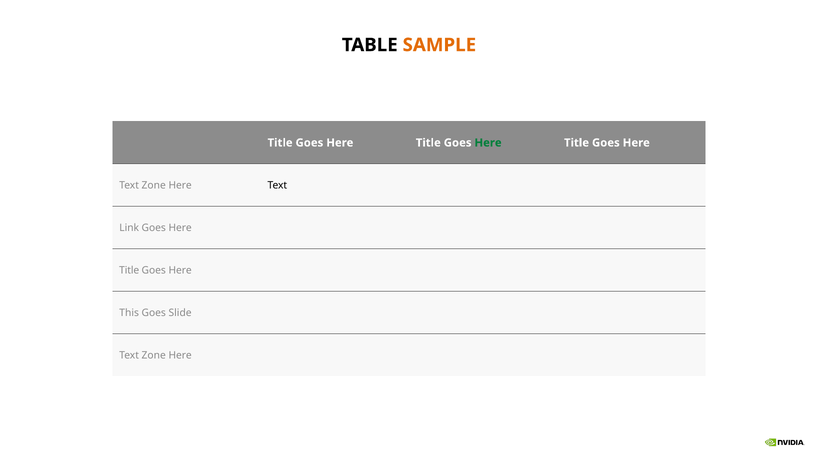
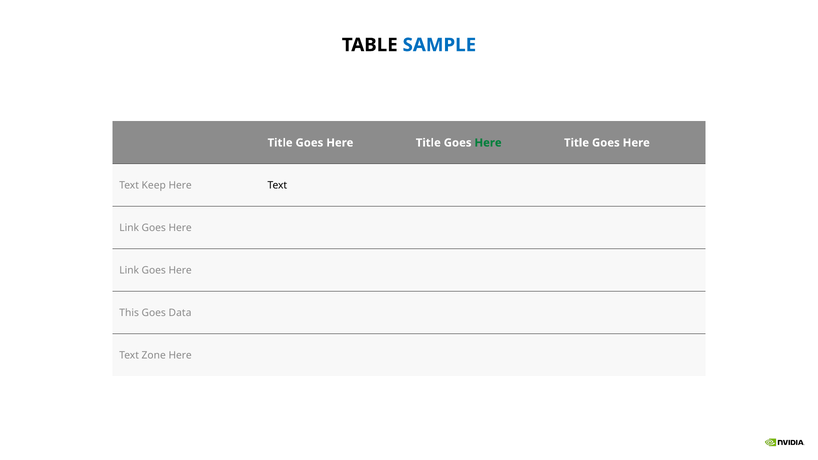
SAMPLE colour: orange -> blue (439, 45)
Zone: Zone -> Keep (154, 185)
Title: Title -> Link (129, 270)
Slide: Slide -> Data (180, 313)
